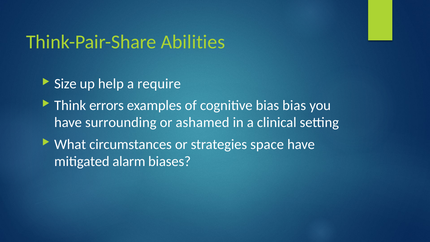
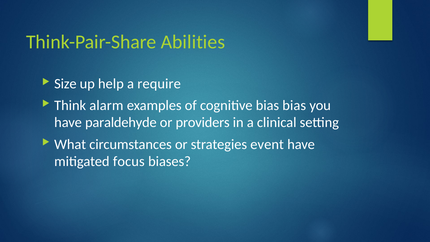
errors: errors -> alarm (106, 105)
surrounding: surrounding -> paraldehyde (121, 123)
ashamed: ashamed -> providers (203, 123)
space: space -> event (267, 144)
alarm: alarm -> focus (129, 161)
